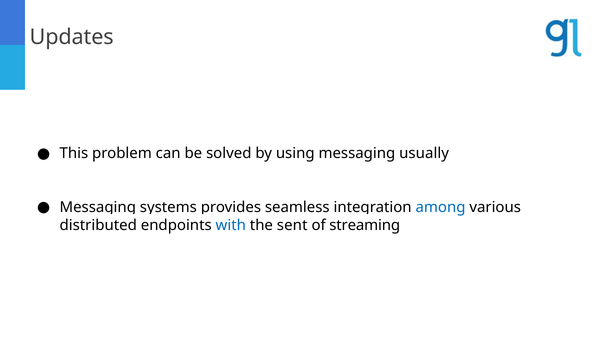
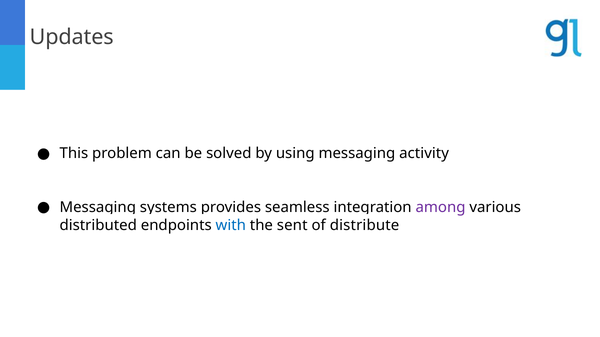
usually: usually -> activity (424, 154)
among colour: blue -> purple (441, 208)
streaming: streaming -> distribute (365, 226)
